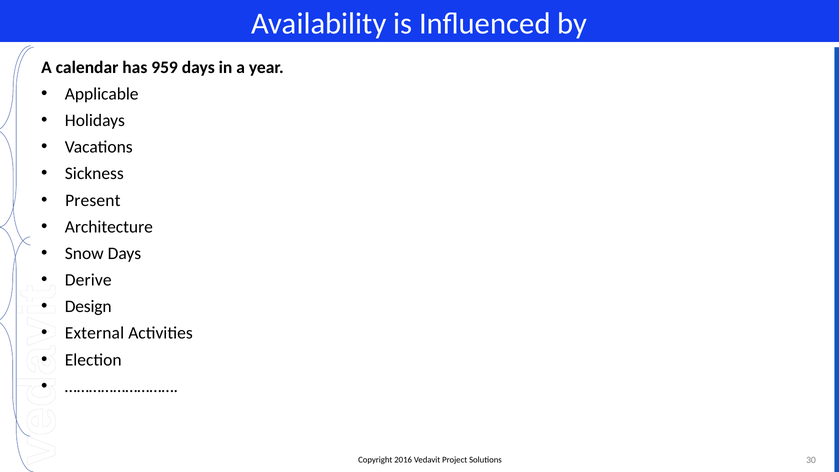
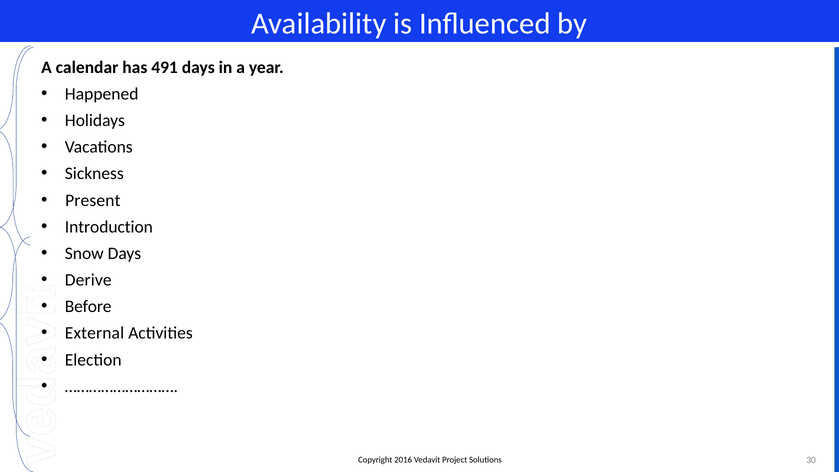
959: 959 -> 491 (165, 67)
Applicable: Applicable -> Happened (102, 94)
Architecture: Architecture -> Introduction (109, 227)
Design: Design -> Before (88, 307)
